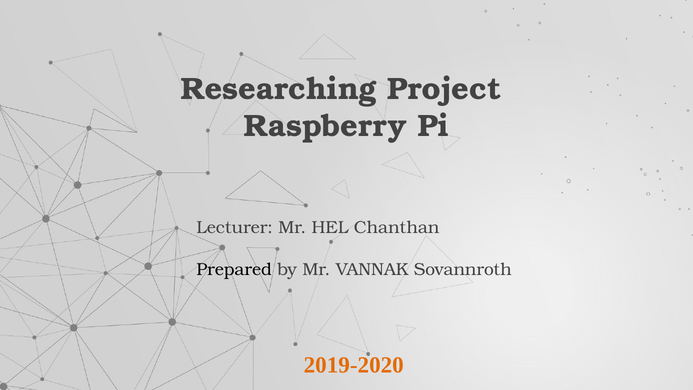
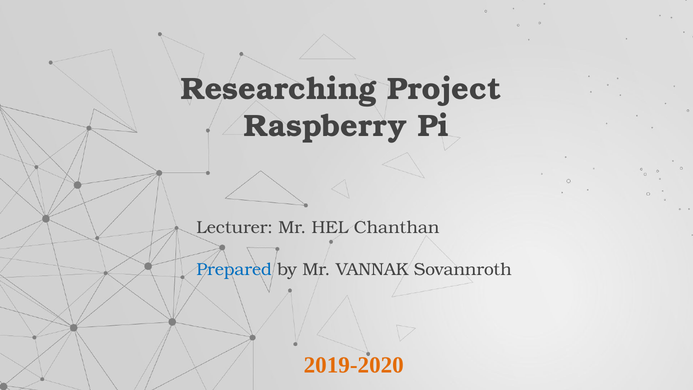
Prepared colour: black -> blue (234, 269)
